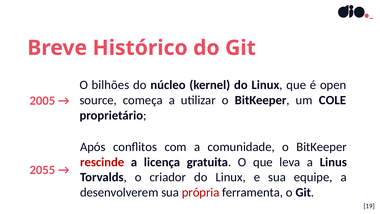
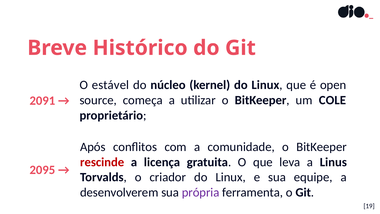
bilhões: bilhões -> estável (110, 85)
2005: 2005 -> 2091 (42, 101)
2055: 2055 -> 2095 (42, 170)
própria colour: red -> purple (201, 192)
